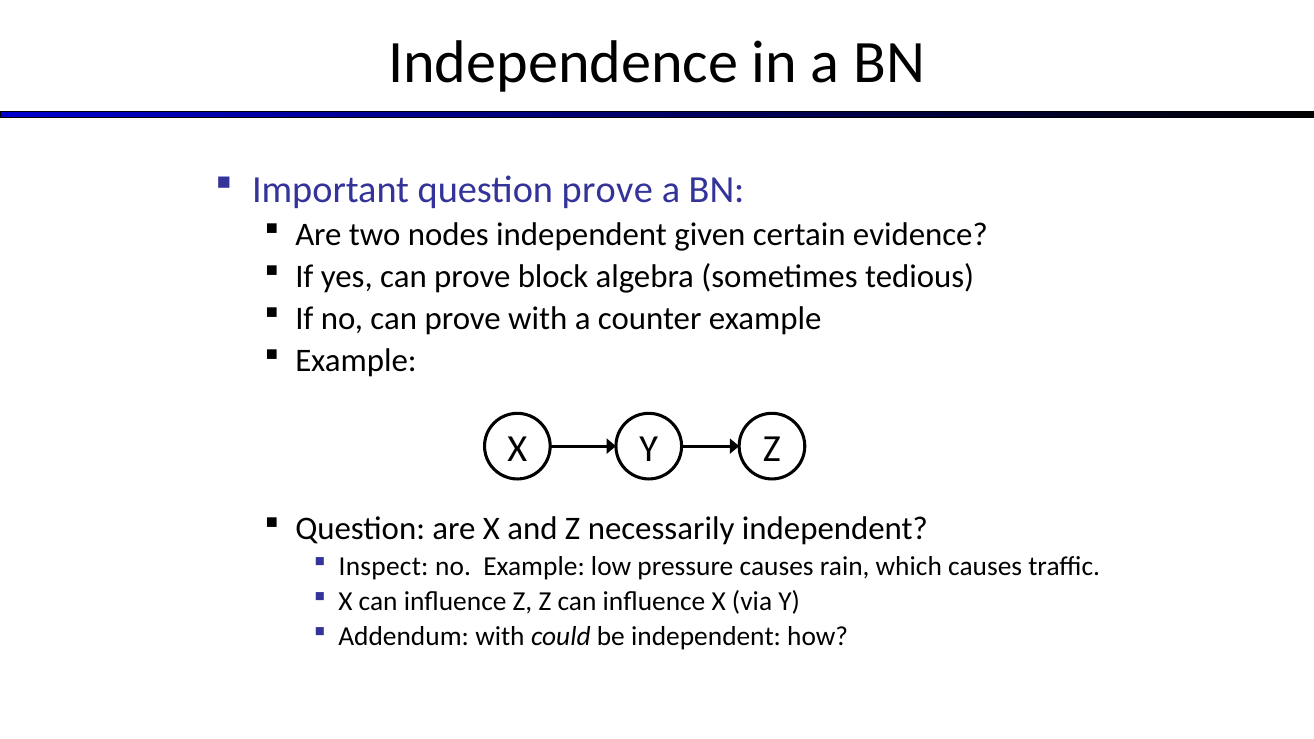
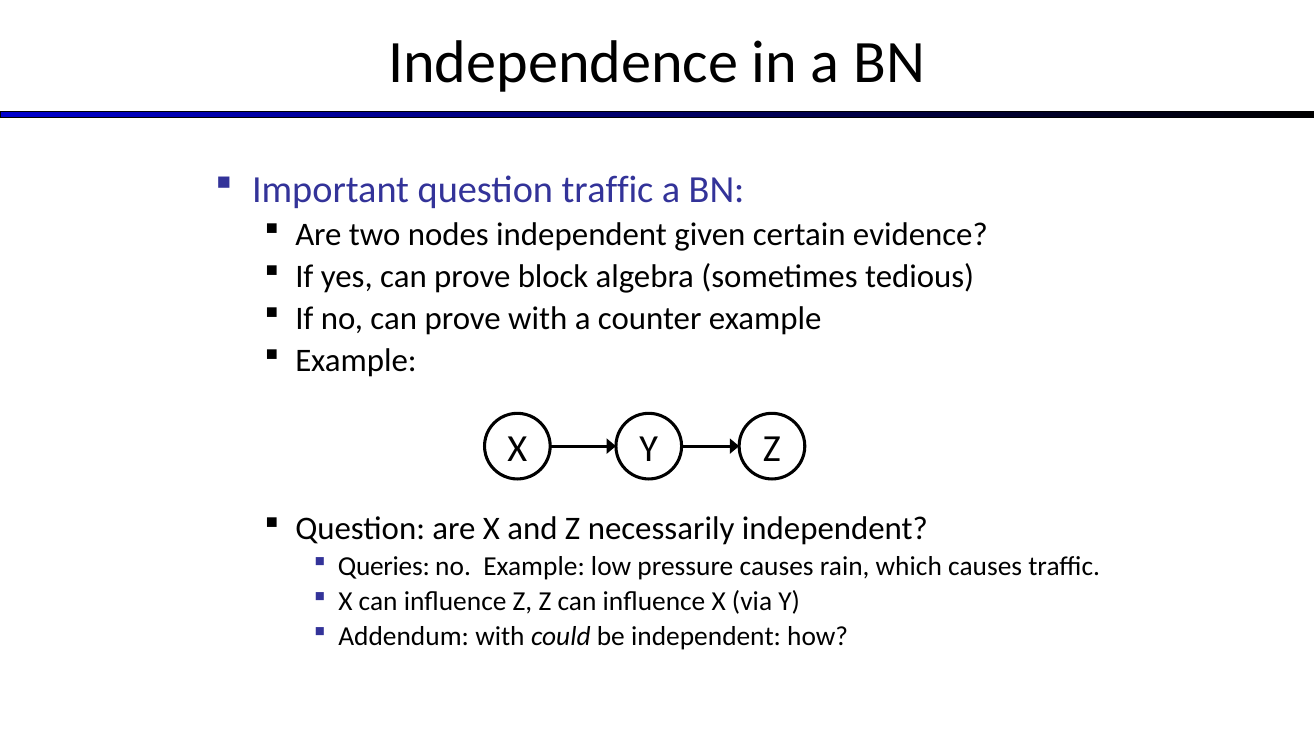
question prove: prove -> traffic (608, 190)
Inspect: Inspect -> Queries (384, 567)
